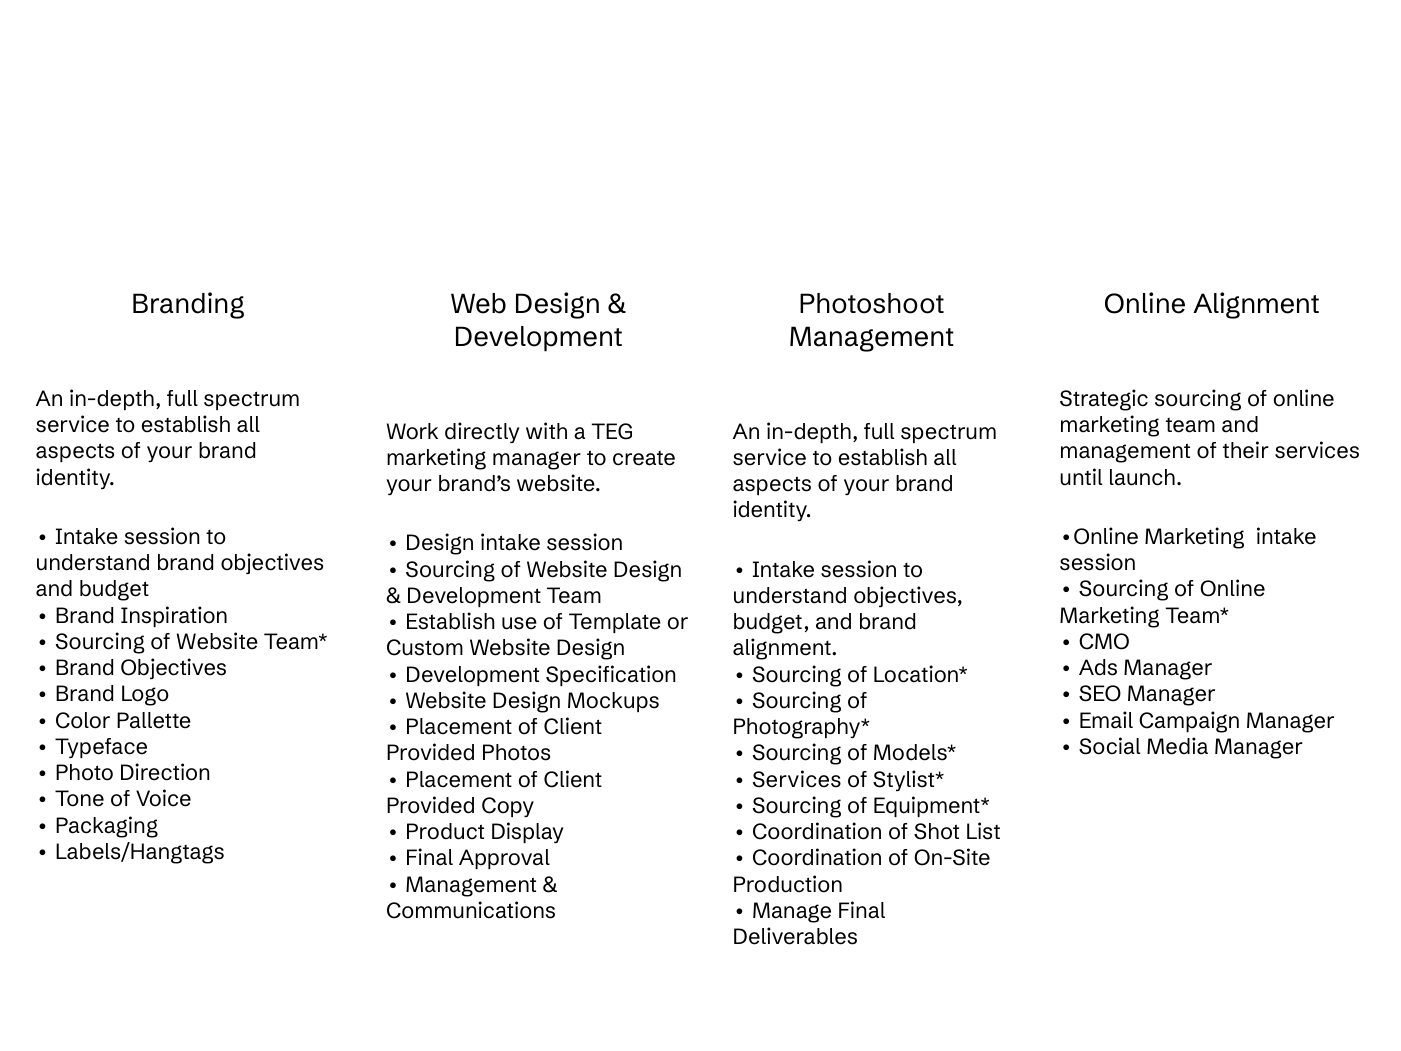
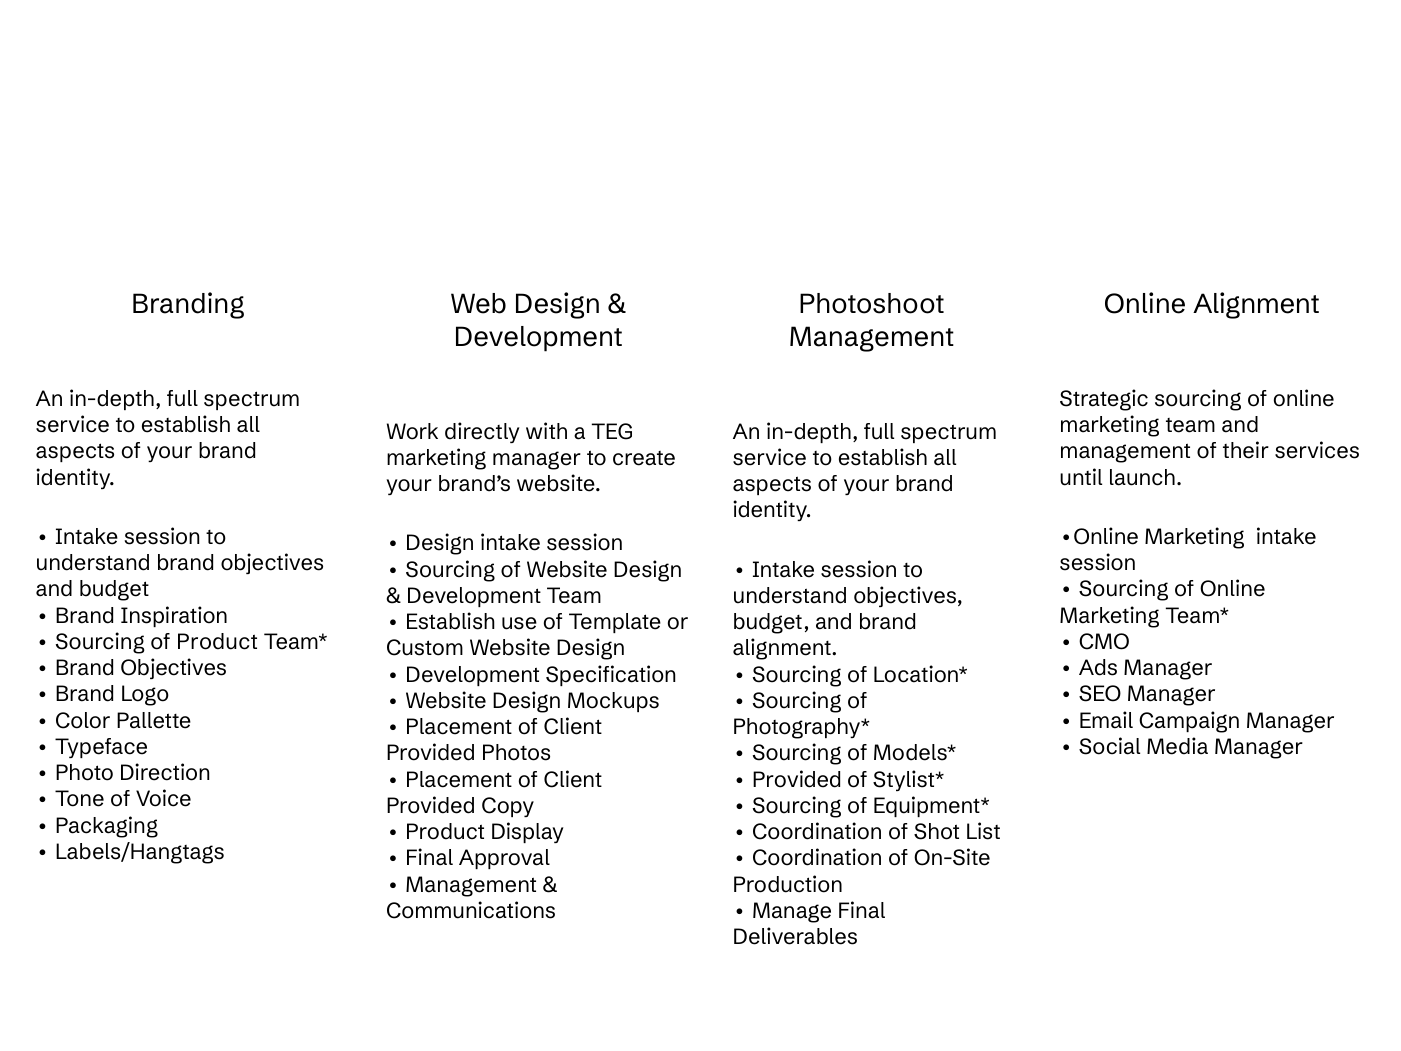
Website: Website -> Product (217, 642)
Services: Services -> Provided (797, 780)
